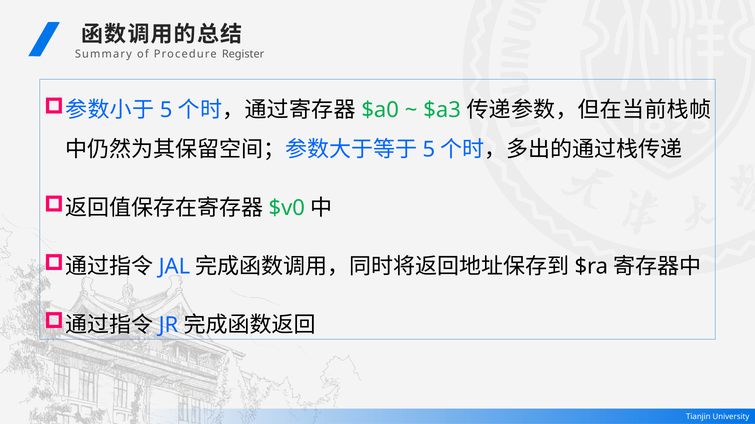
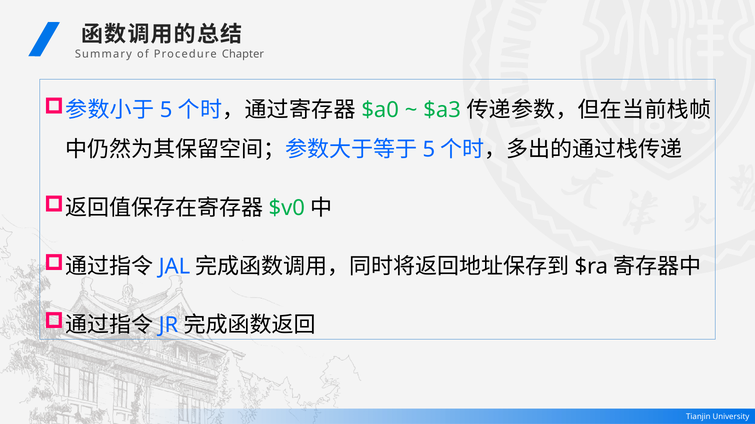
Register: Register -> Chapter (243, 54)
